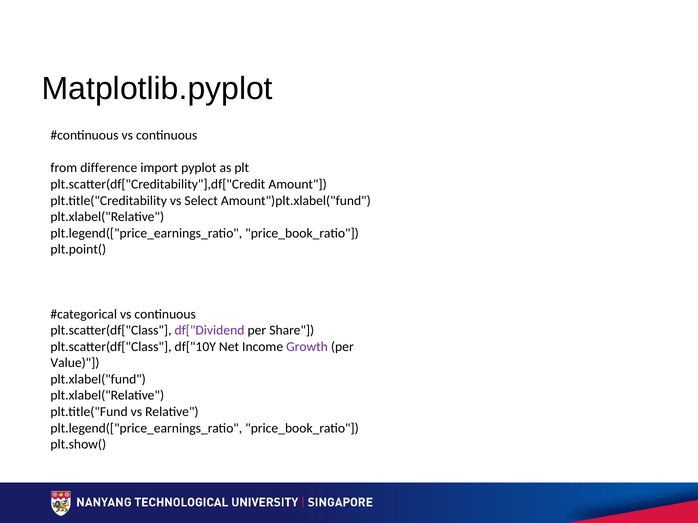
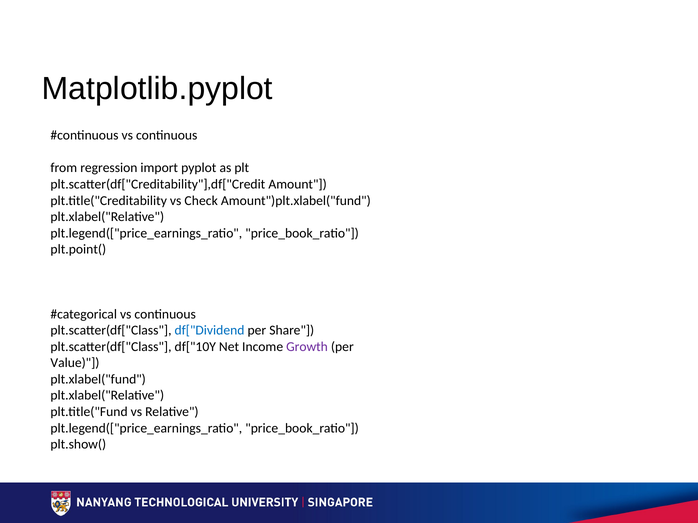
difference: difference -> regression (109, 168)
Select: Select -> Check (201, 201)
df["Dividend colour: purple -> blue (209, 331)
